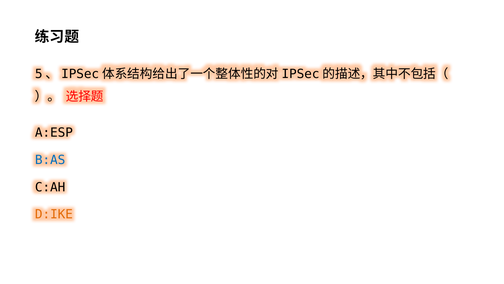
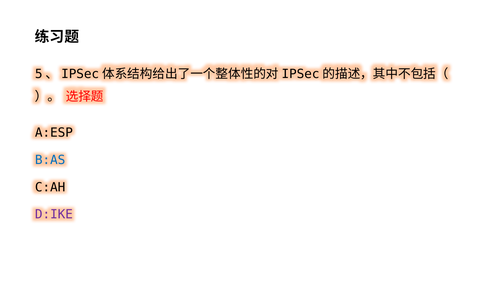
D:IKE colour: orange -> purple (54, 214)
